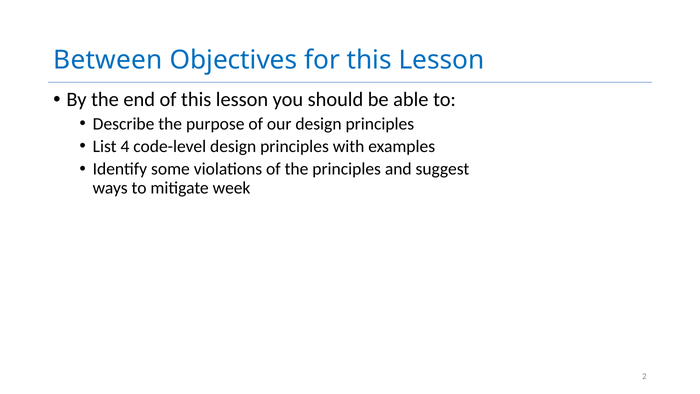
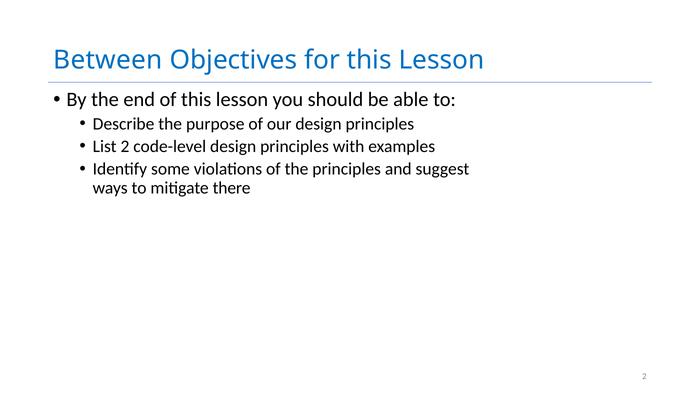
List 4: 4 -> 2 (125, 146)
week: week -> there (232, 188)
